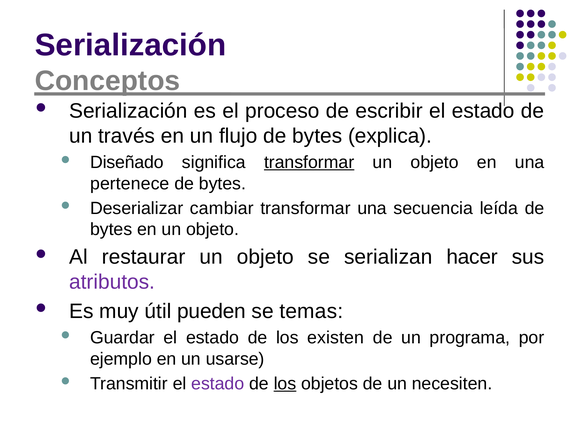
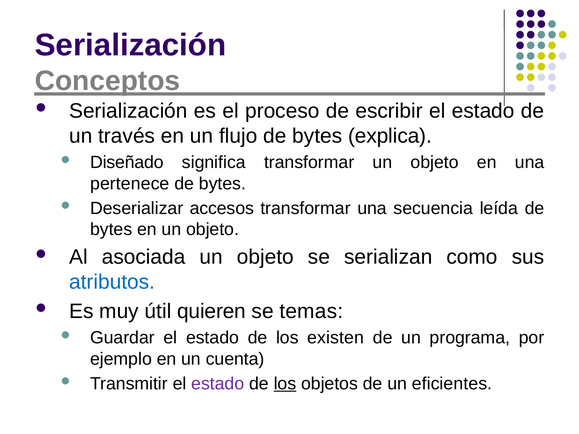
transformar underline: present -> none (309, 162)
cambiar: cambiar -> accesos (222, 208)
restaurar: restaurar -> asociada (144, 257)
hacer: hacer -> como (472, 257)
atributos colour: purple -> blue (112, 282)
pueden: pueden -> quieren (212, 311)
usarse: usarse -> cuenta (235, 359)
necesiten: necesiten -> eficientes (452, 384)
